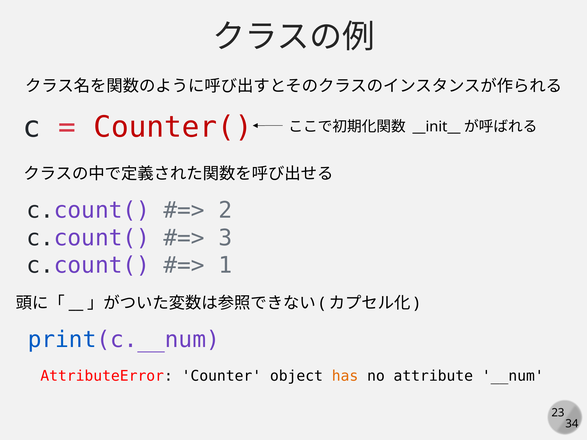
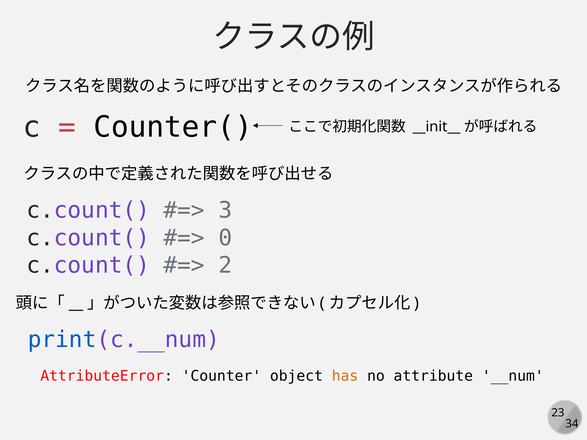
Counter( colour: red -> black (173, 127)
2: 2 -> 3 (225, 211)
3: 3 -> 0 (225, 238)
1: 1 -> 2 (225, 265)
